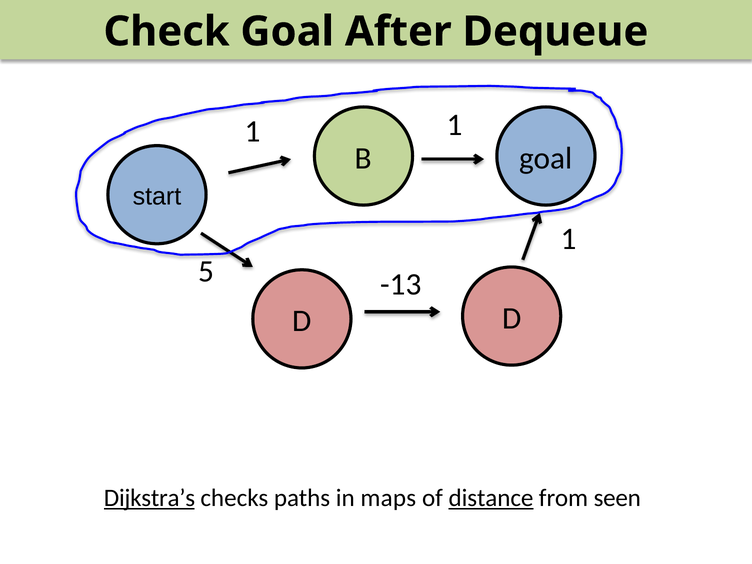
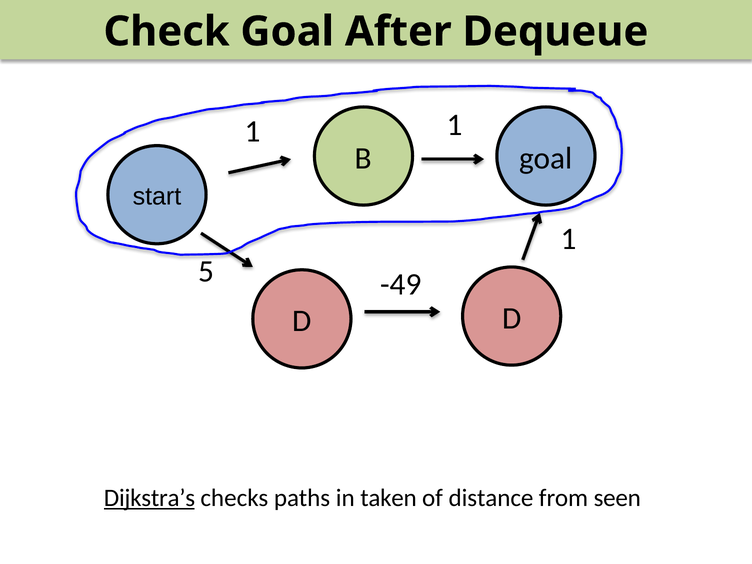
-13: -13 -> -49 (401, 284)
maps: maps -> taken (388, 498)
distance underline: present -> none (491, 498)
